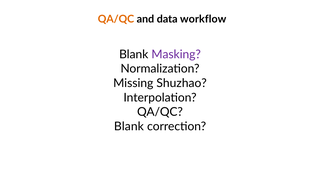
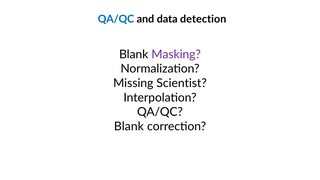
QA/QC colour: orange -> blue (116, 19)
workflow: workflow -> detection (203, 19)
Shuzhao: Shuzhao -> Scientist (182, 83)
